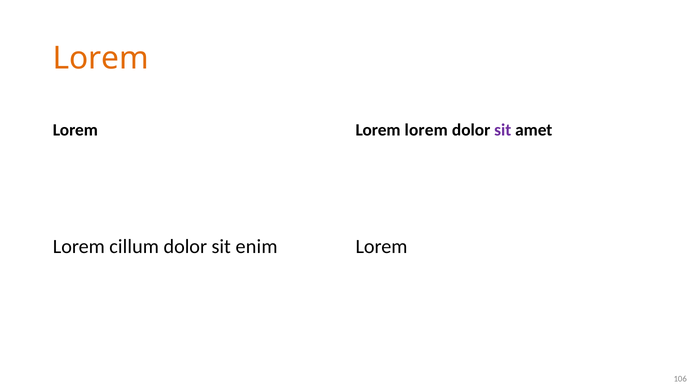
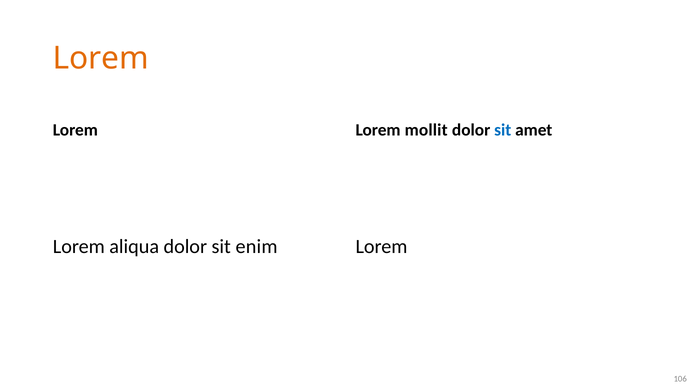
lorem: lorem -> mollit (426, 130)
sit colour: purple -> blue (503, 130)
cillum: cillum -> aliqua (134, 247)
